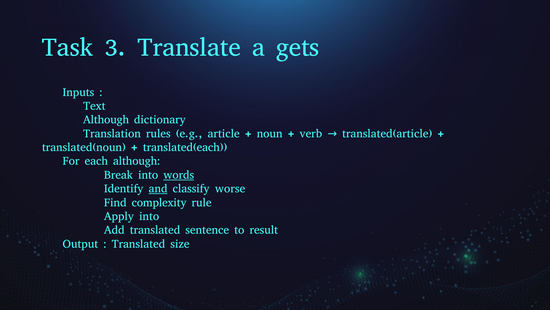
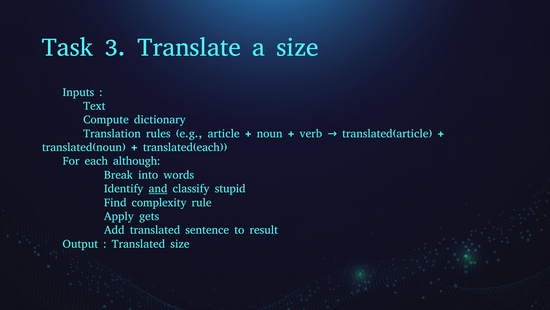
a gets: gets -> size (297, 48)
Although: Although -> Compute (106, 120)
words underline: present -> none (179, 175)
worse: worse -> stupid (230, 188)
Apply into: into -> gets (149, 216)
